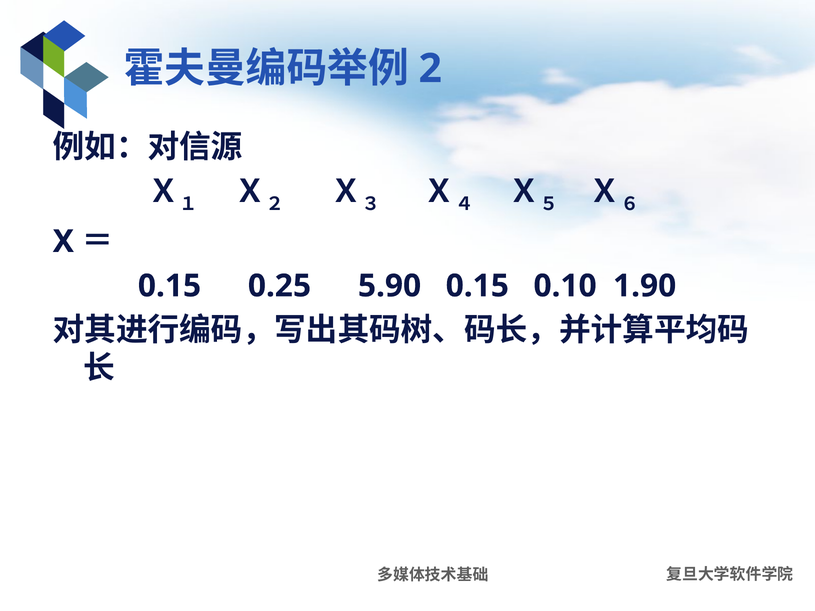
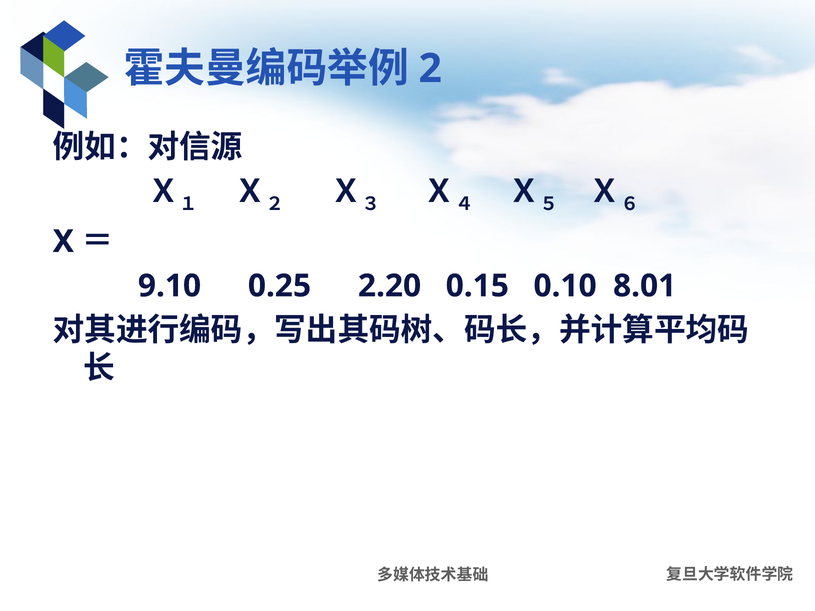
0.15: 0.15 -> 9.10 (169, 286)
5.90: 5.90 -> 2.20 (390, 286)
1.90: 1.90 -> 8.01 (645, 286)
